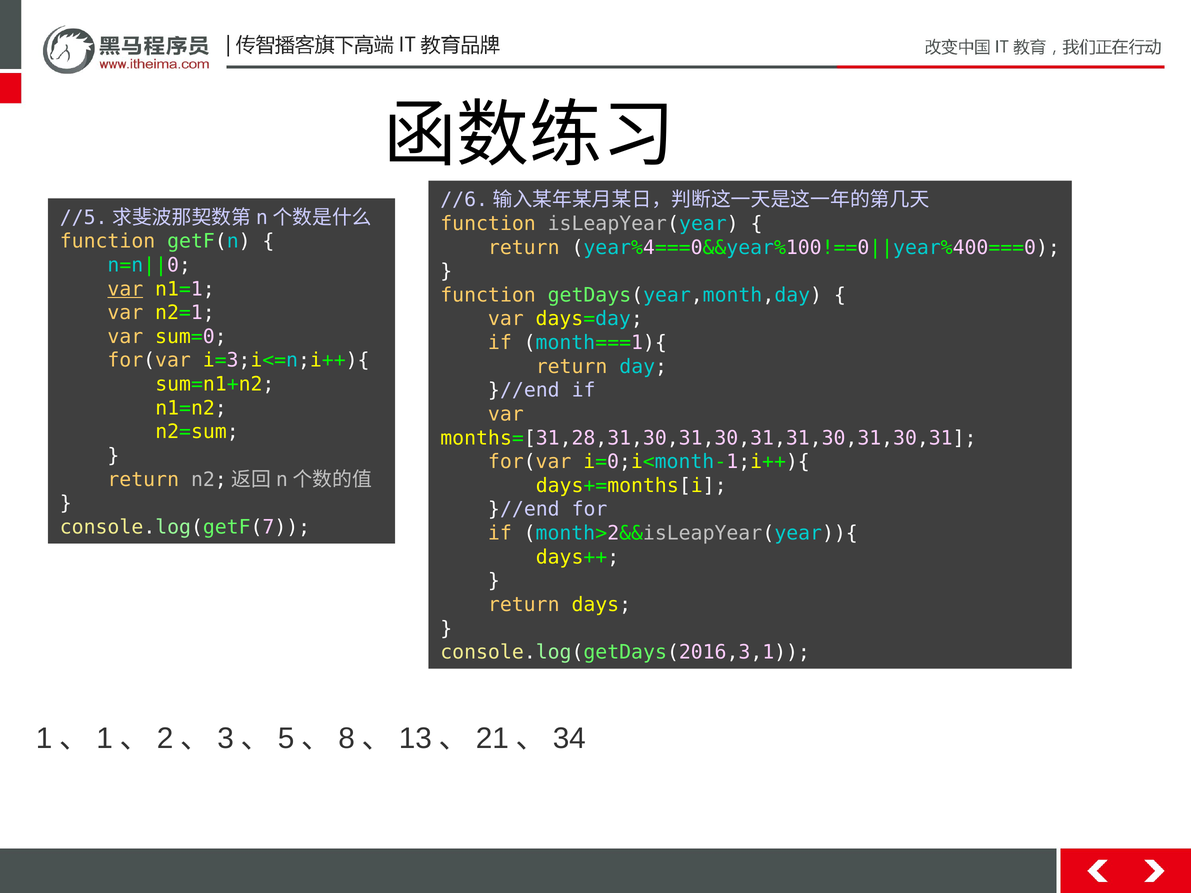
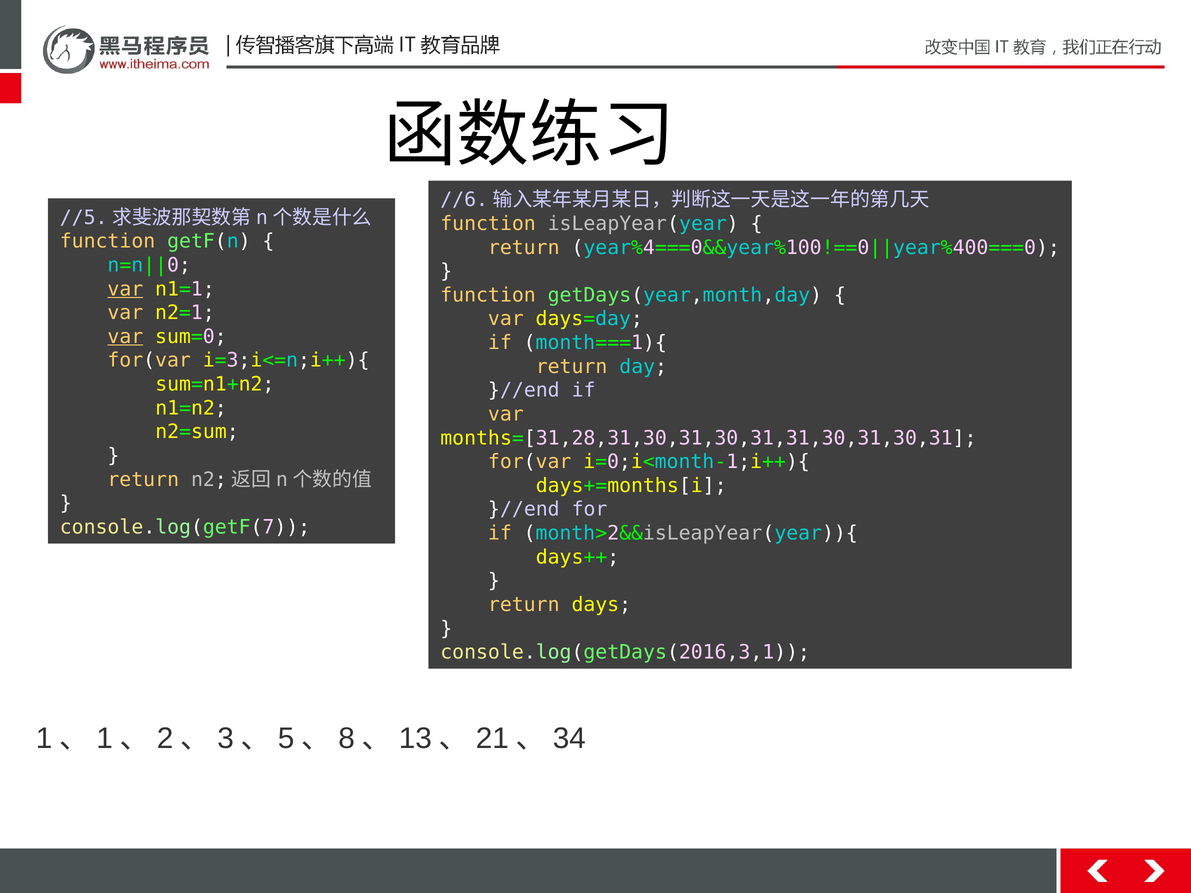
var underline: none -> present (125, 337)
